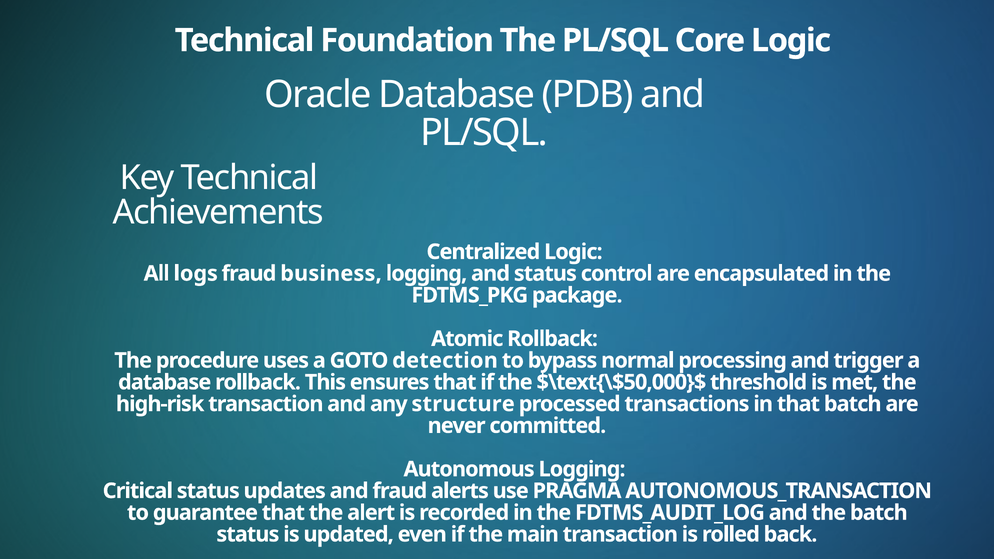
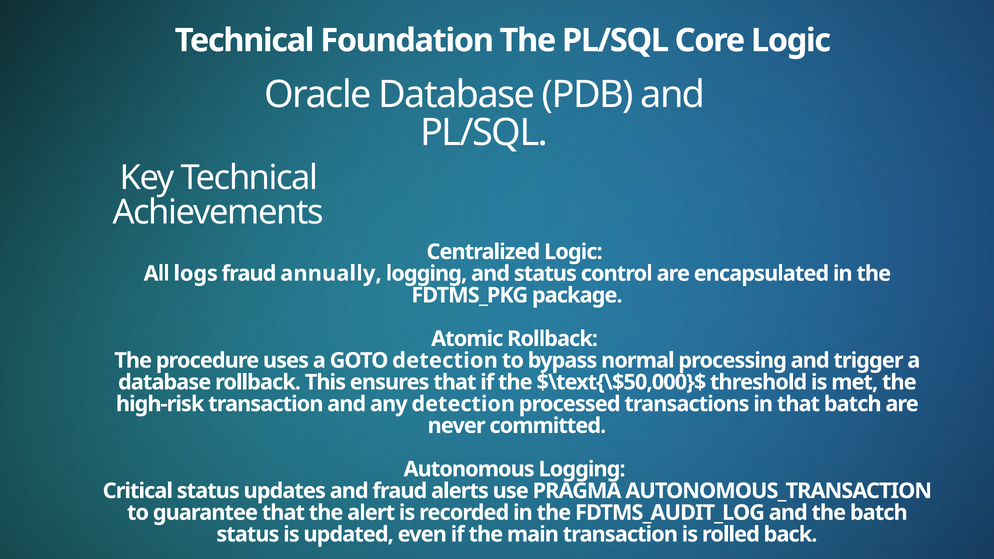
business: business -> annually (331, 274)
any structure: structure -> detection (463, 404)
